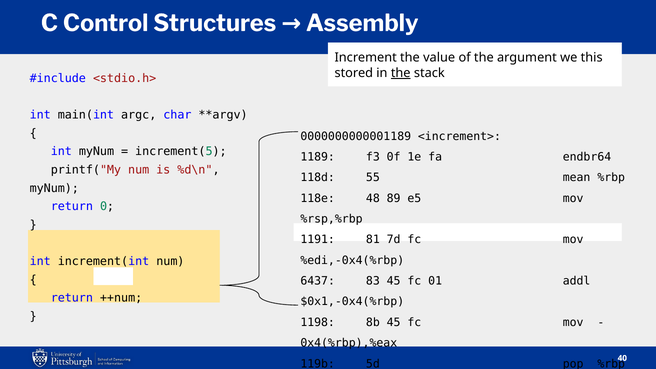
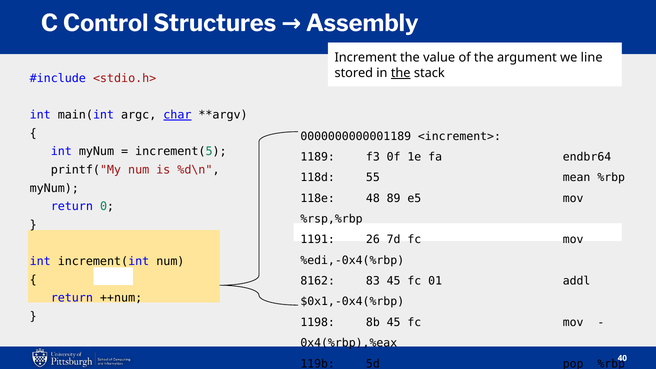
this: this -> line (592, 58)
char underline: none -> present (177, 115)
81: 81 -> 26 (373, 240)
6437: 6437 -> 8162 (318, 281)
